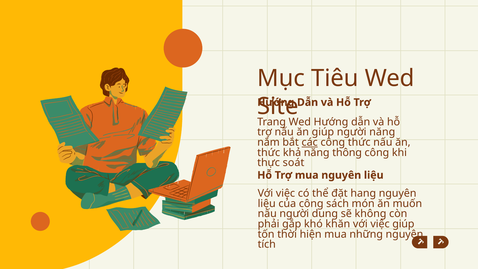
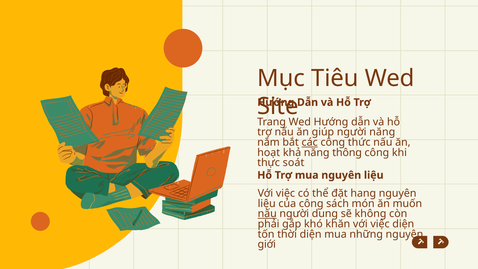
thức: thức -> hoạt (269, 152)
nấu underline: none -> present (267, 214)
việc giúp: giúp -> diện (403, 224)
thời hiện: hiện -> diện (311, 234)
tích: tích -> giới (267, 244)
